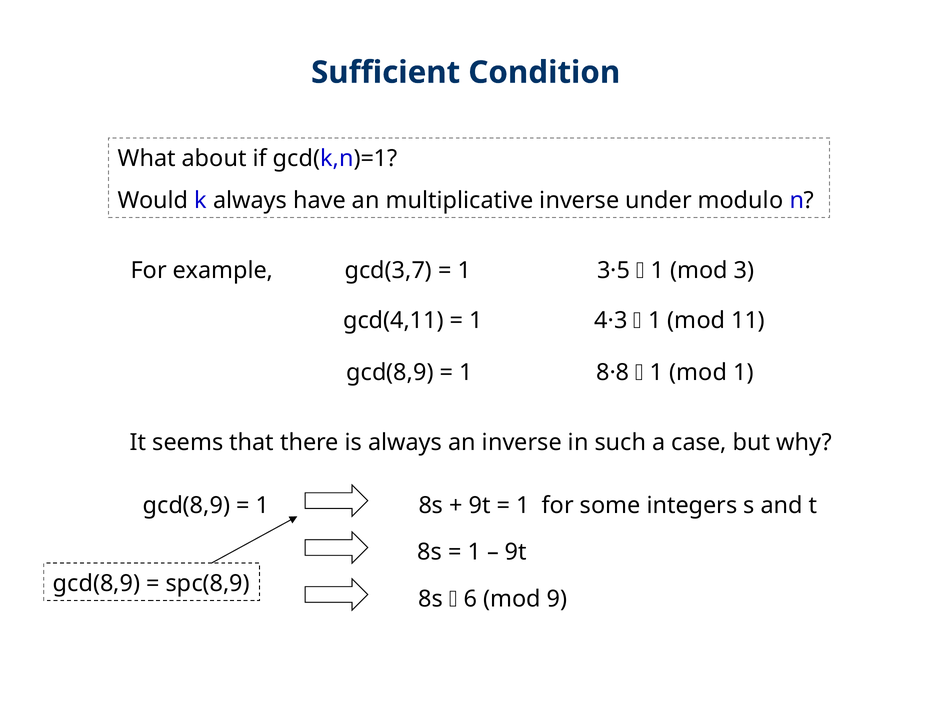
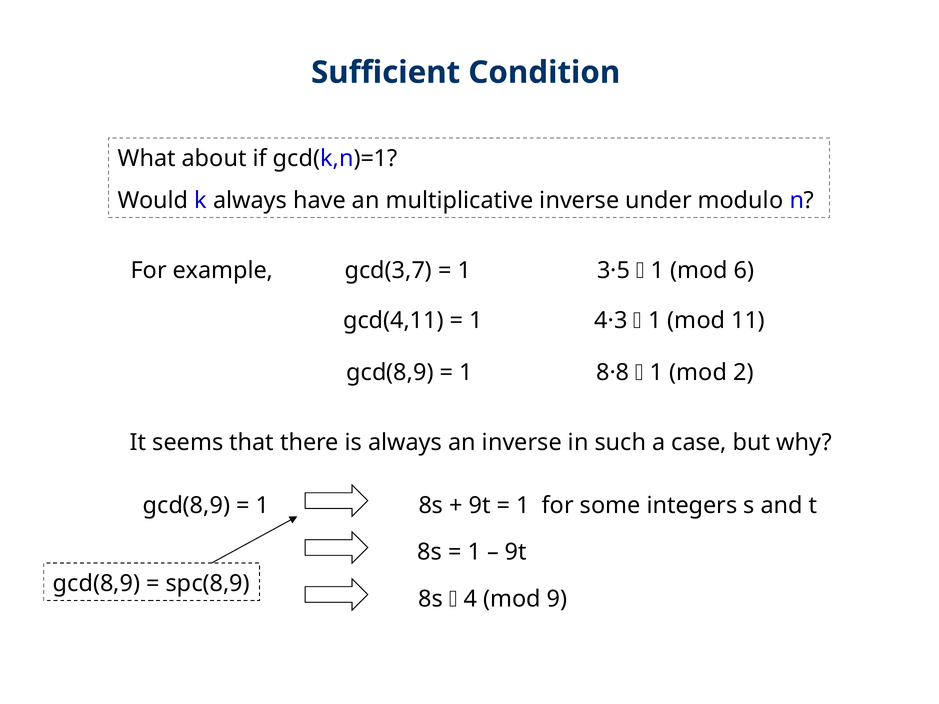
3: 3 -> 6 (744, 271)
mod 1: 1 -> 2 (743, 372)
6: 6 -> 4 (470, 599)
